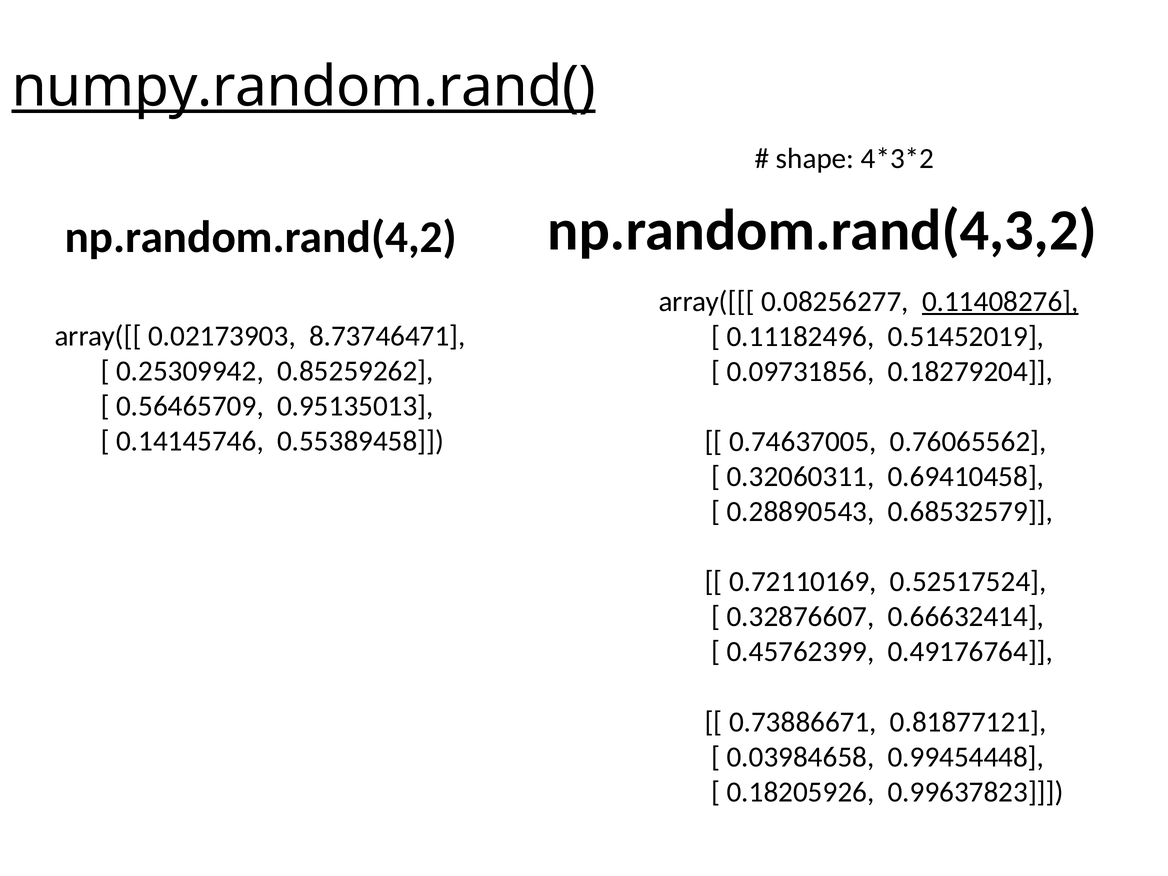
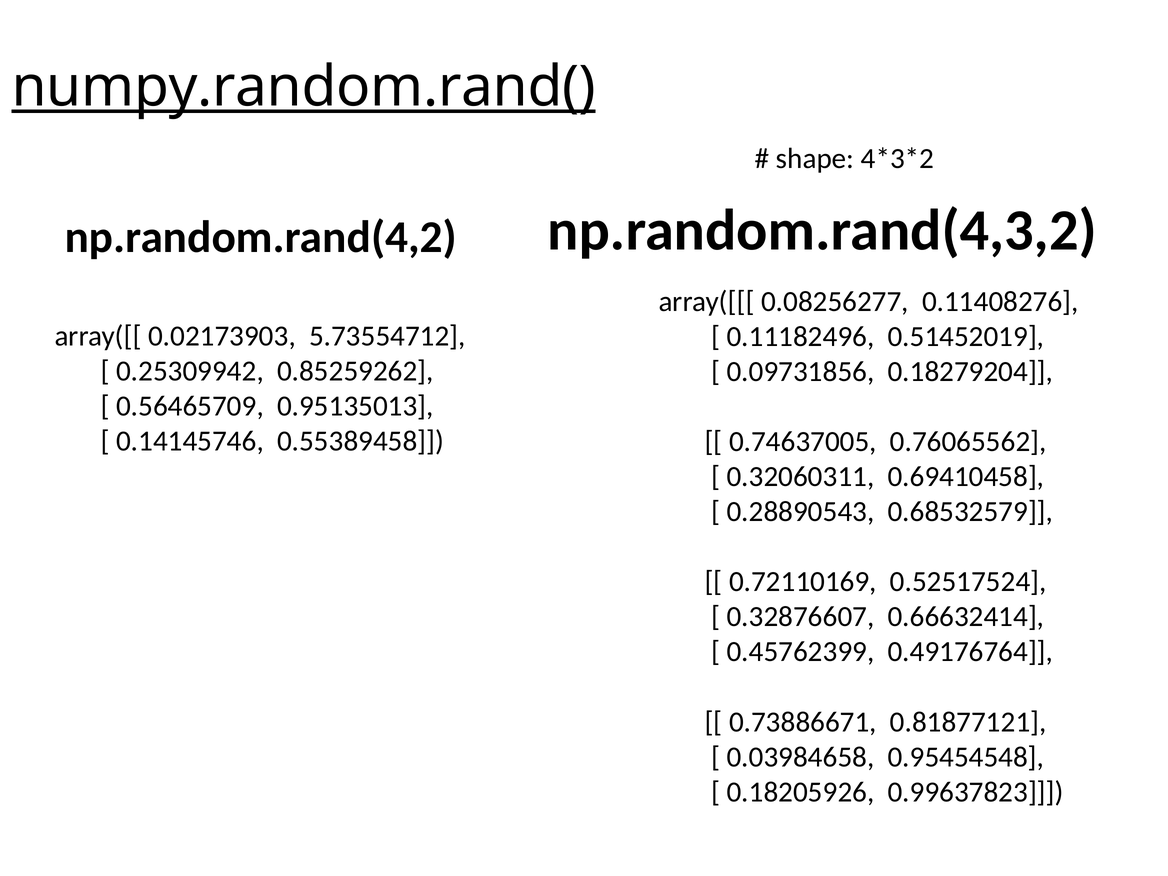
0.11408276 underline: present -> none (1000, 301)
8.73746471: 8.73746471 -> 5.73554712 (387, 336)
0.99454448: 0.99454448 -> 0.95454548 (966, 757)
